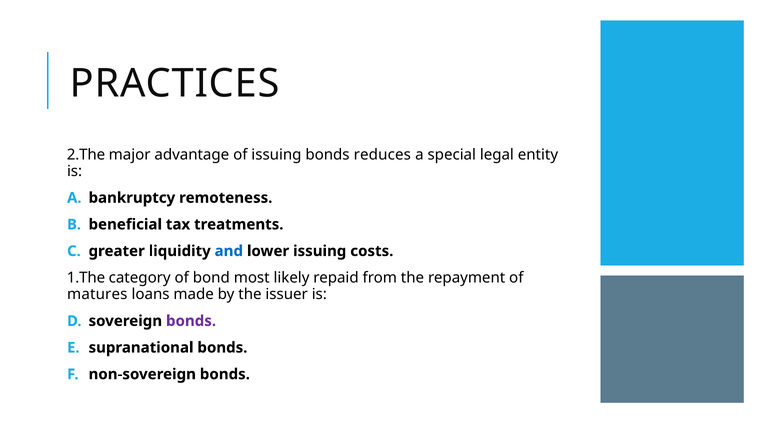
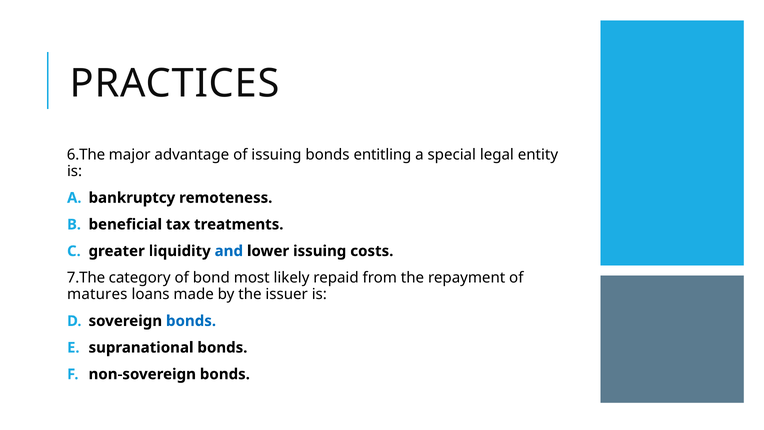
2.The: 2.The -> 6.The (86, 154)
reduces: reduces -> entitling (382, 154)
1.The: 1.The -> 7.The (86, 278)
bonds colour: purple -> blue (191, 321)
